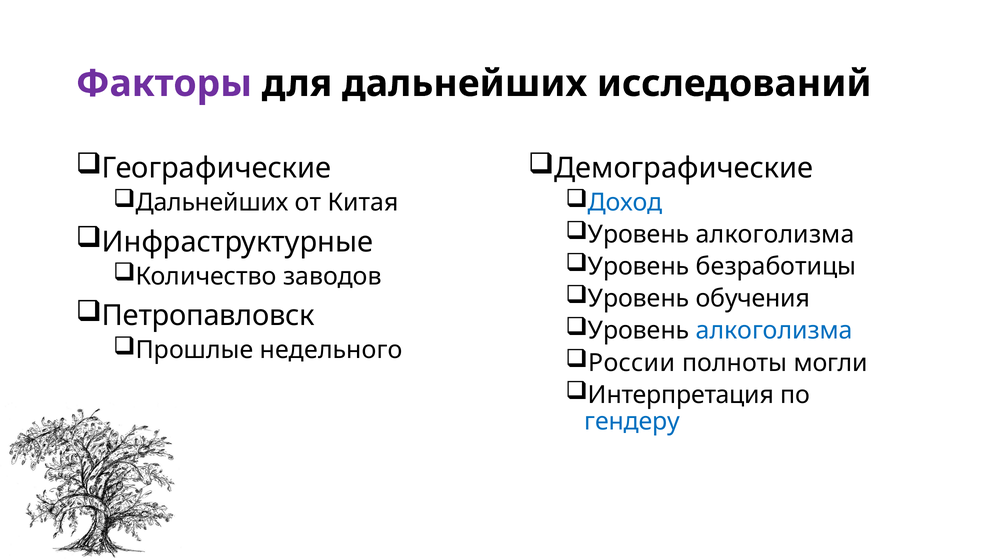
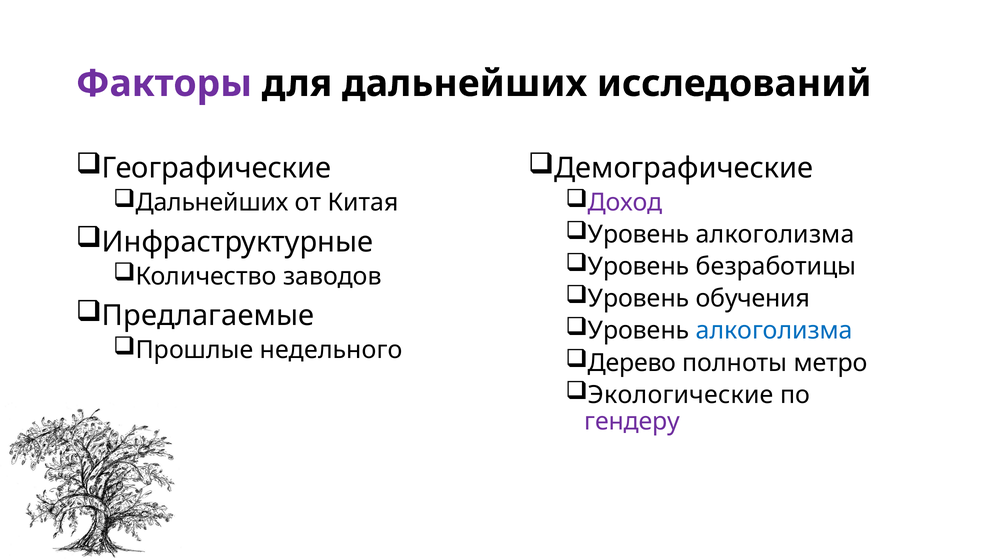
Доход colour: blue -> purple (625, 203)
Петропавловск: Петропавловск -> Предлагаемые (208, 316)
России: России -> Дерево (632, 363)
могли: могли -> метро (831, 363)
Интерпретация: Интерпретация -> Экологические (681, 395)
гендеру colour: blue -> purple (632, 422)
